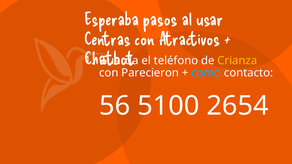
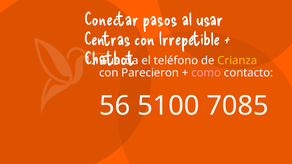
Esperaba: Esperaba -> Conectar (112, 20)
Atractivos: Atractivos -> Irrepetible (189, 39)
como colour: light blue -> pink (206, 73)
2654: 2654 -> 7085 (238, 106)
